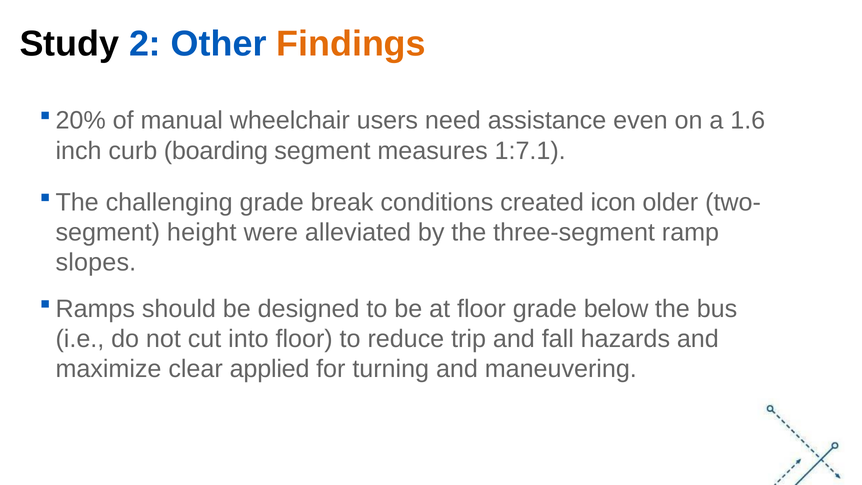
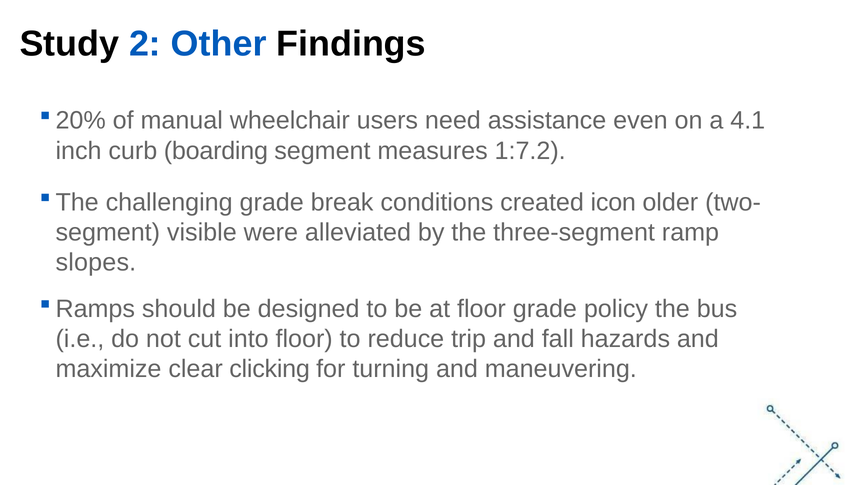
Findings colour: orange -> black (351, 44)
1.6: 1.6 -> 4.1 (748, 121)
1:7.1: 1:7.1 -> 1:7.2 (530, 151)
height: height -> visible (202, 232)
below: below -> policy (616, 309)
applied: applied -> clicking (270, 369)
